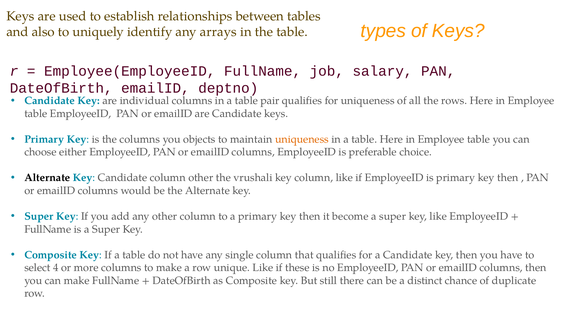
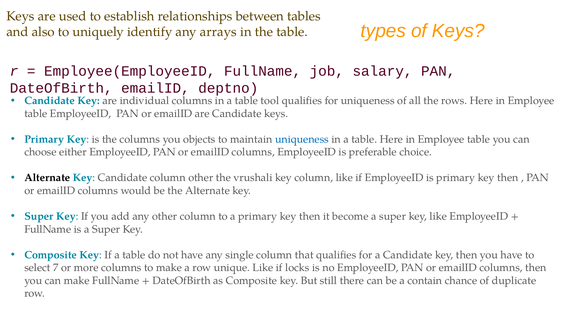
pair: pair -> tool (270, 101)
uniqueness colour: orange -> blue (302, 139)
4: 4 -> 7 (56, 268)
these: these -> locks (297, 268)
distinct: distinct -> contain (425, 281)
